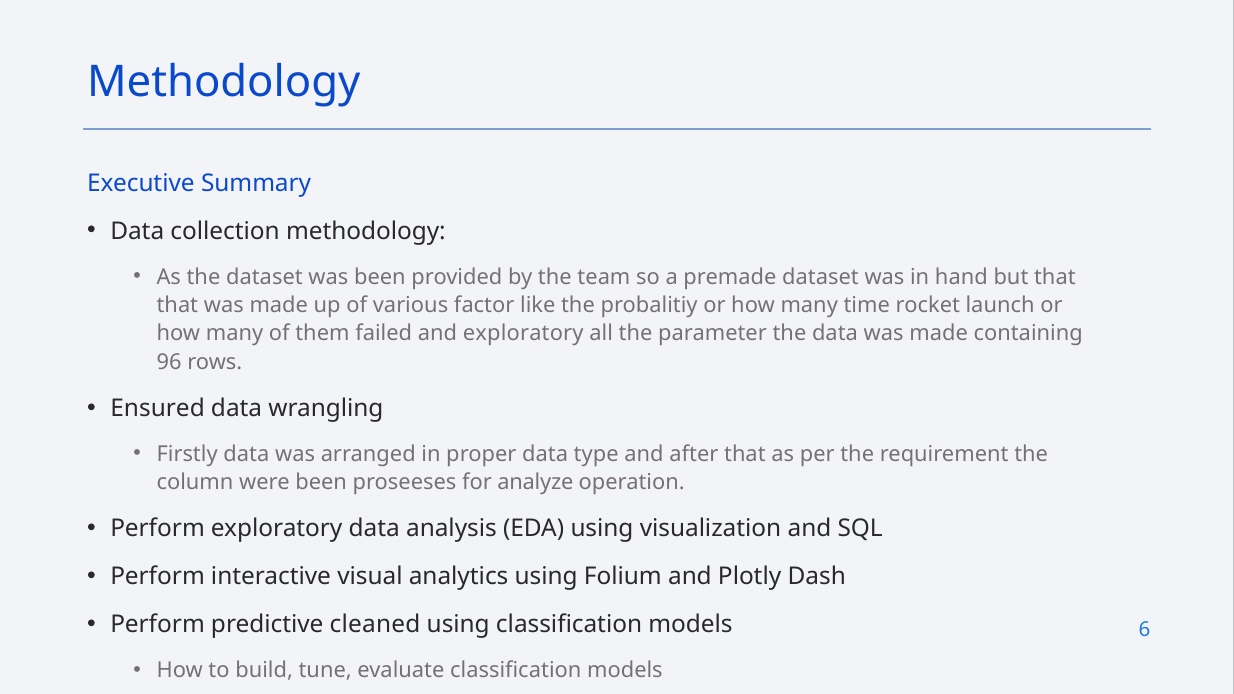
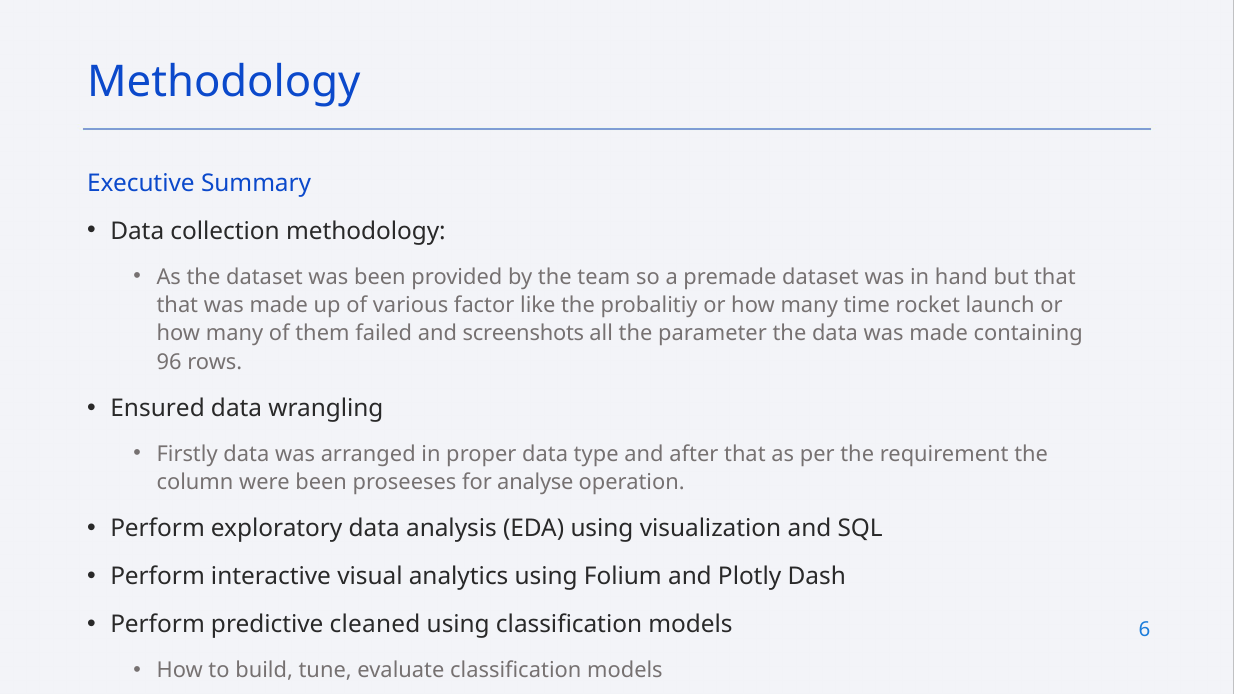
and exploratory: exploratory -> screenshots (523, 334)
analyze: analyze -> analyse (535, 482)
